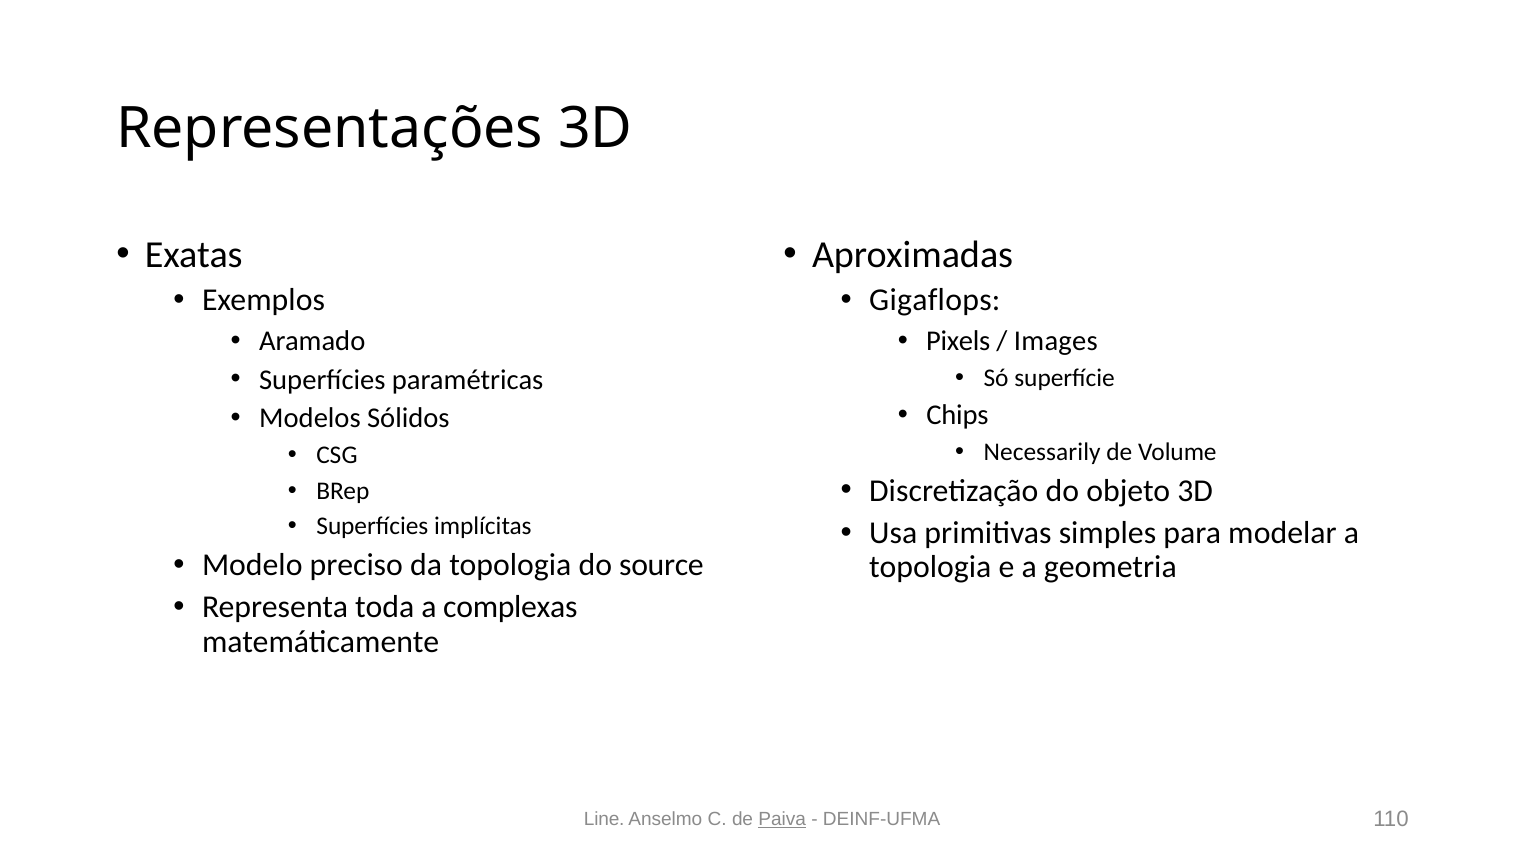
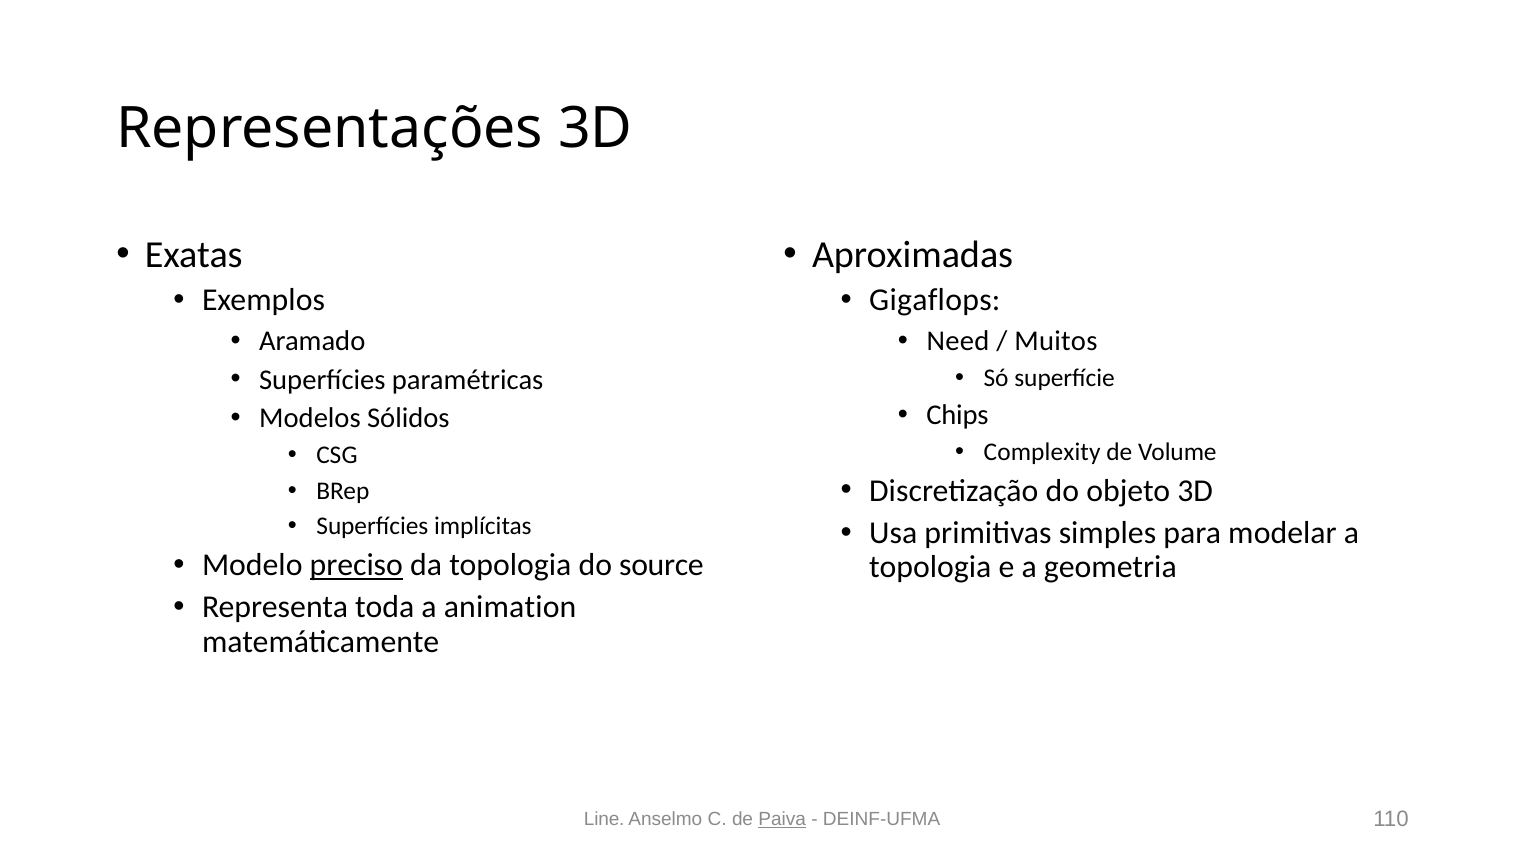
Pixels: Pixels -> Need (958, 341)
Images: Images -> Muitos (1056, 341)
Necessarily: Necessarily -> Complexity (1042, 452)
preciso underline: none -> present (356, 565)
complexas: complexas -> animation (510, 607)
